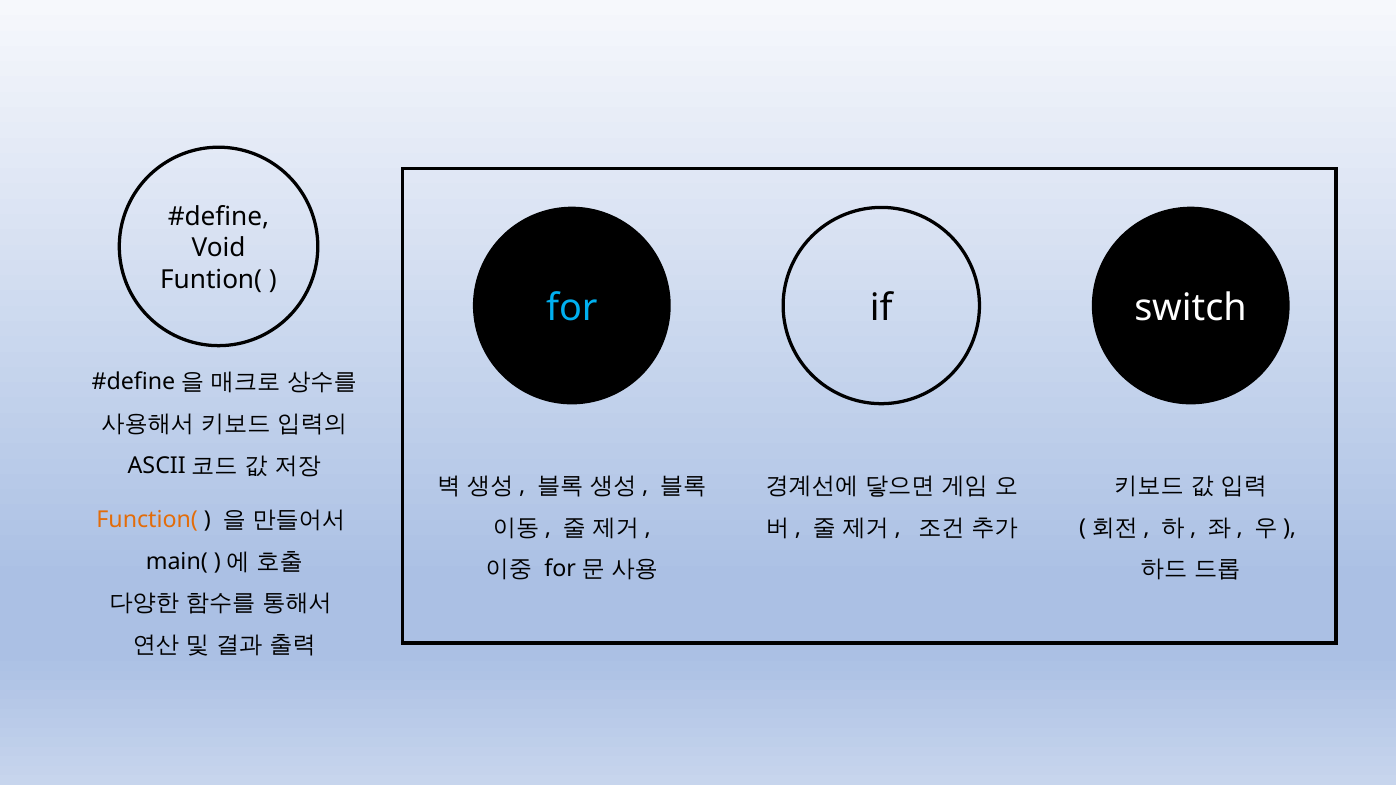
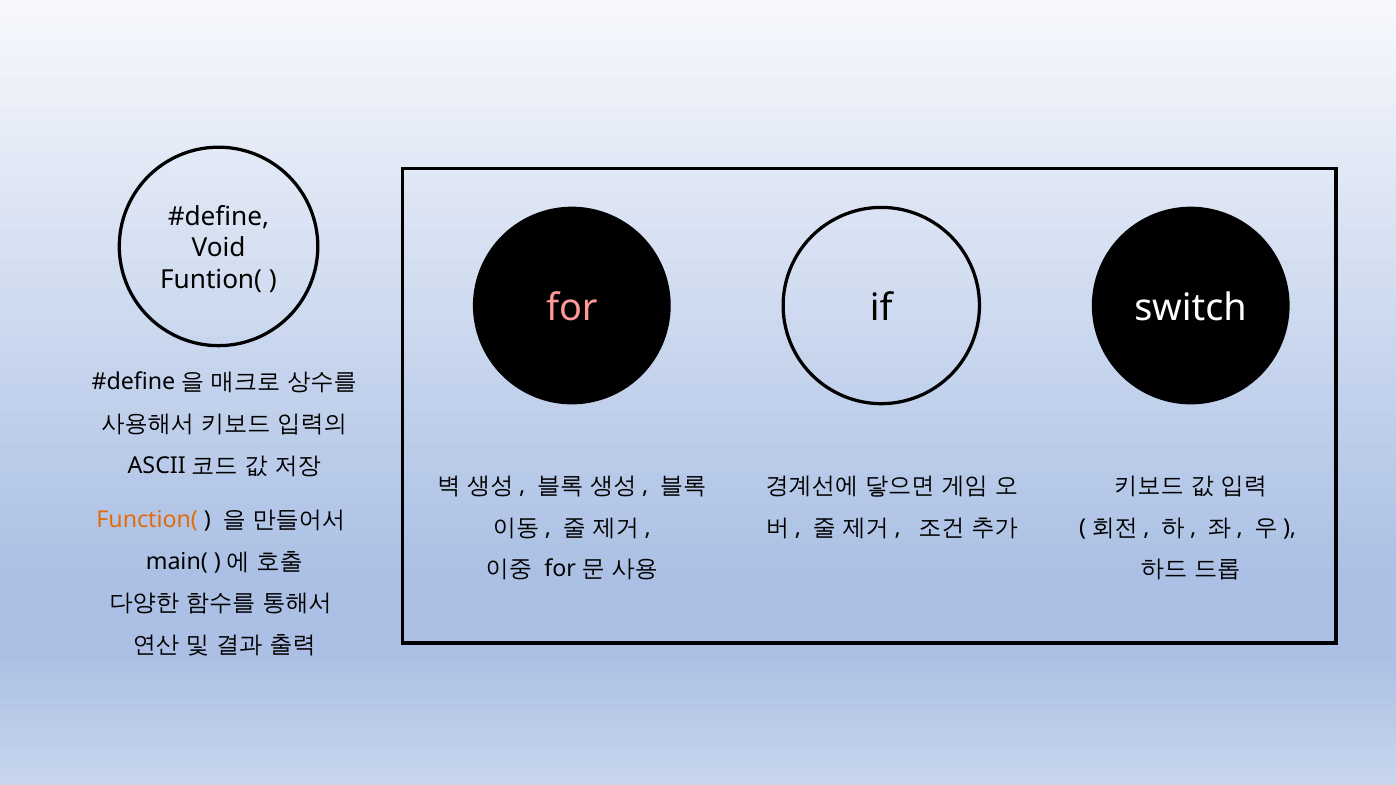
for colour: light blue -> pink (572, 308)
